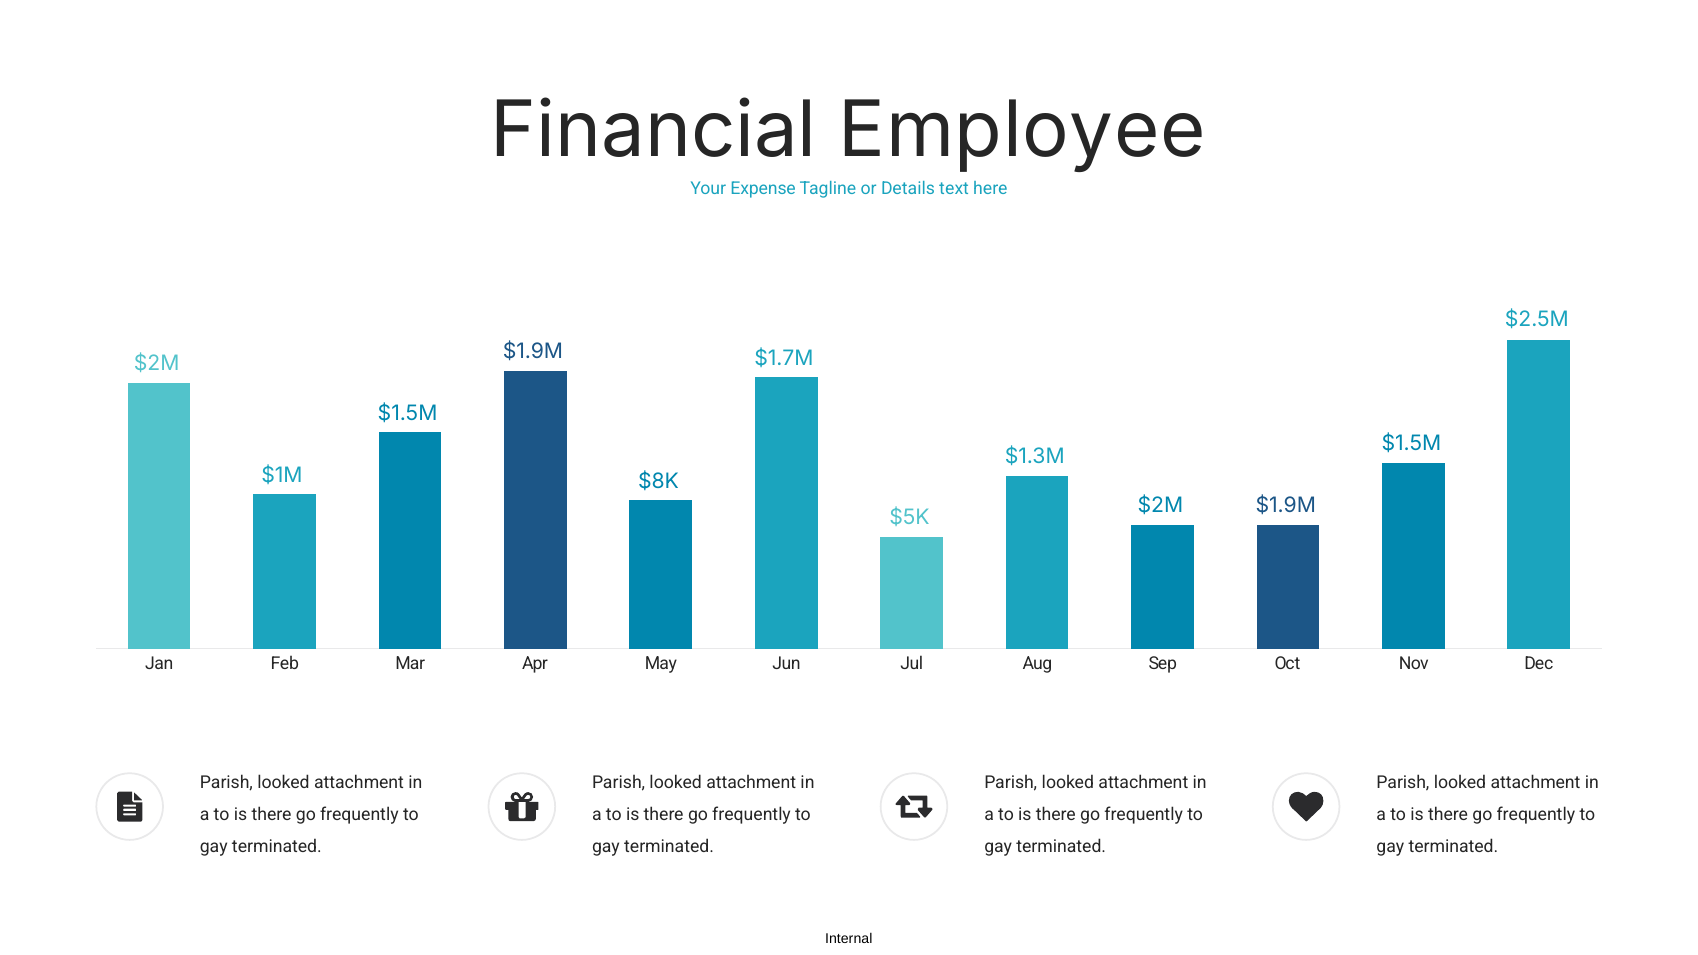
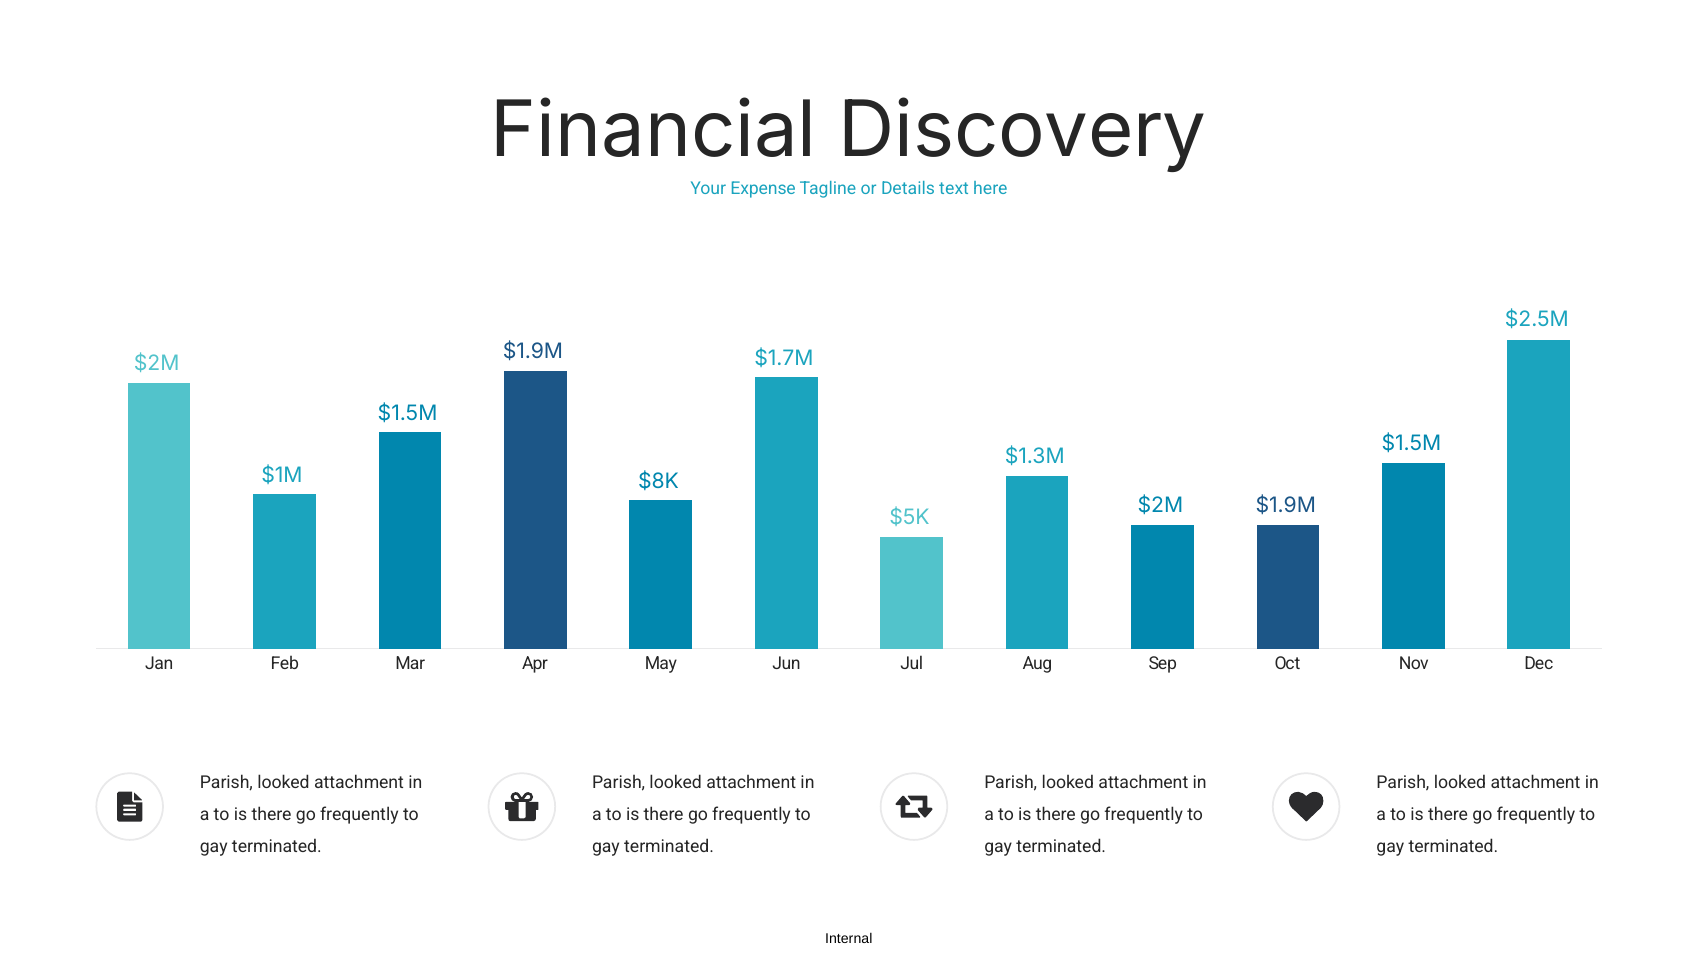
Employee: Employee -> Discovery (1023, 131)
